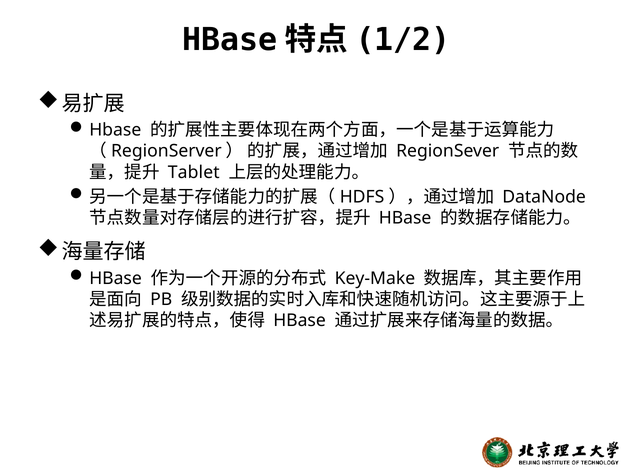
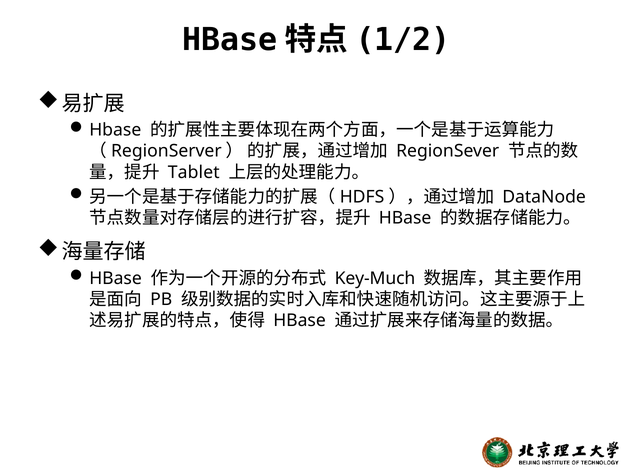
Key-Make: Key-Make -> Key-Much (375, 278)
